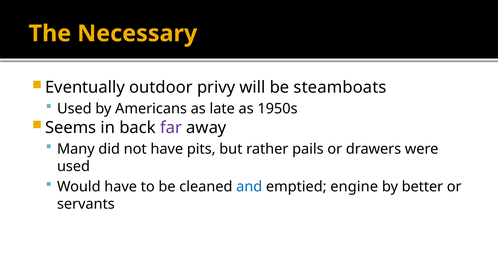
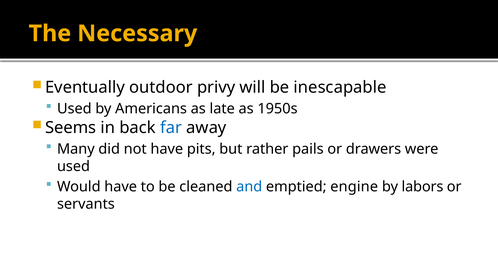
steamboats: steamboats -> inescapable (340, 87)
far colour: purple -> blue (171, 128)
better: better -> labors (422, 187)
